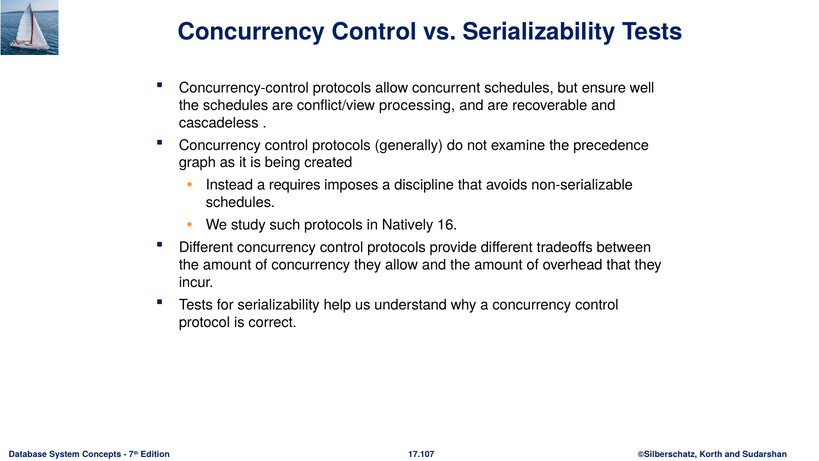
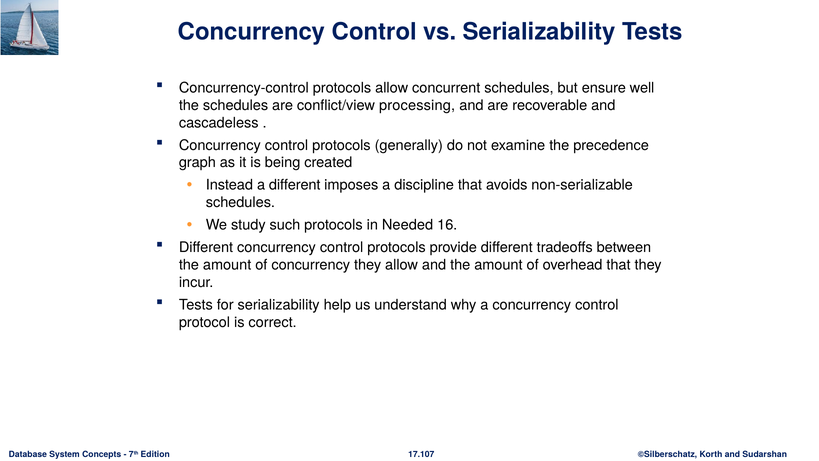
a requires: requires -> different (295, 185)
Natively: Natively -> Needed (408, 225)
